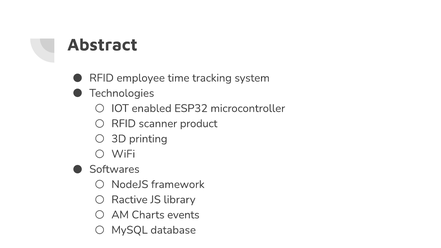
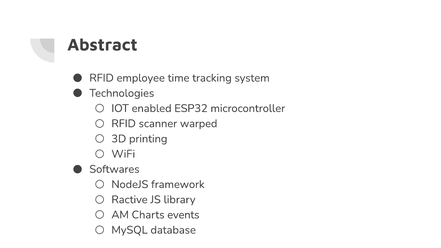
product: product -> warped (199, 124)
